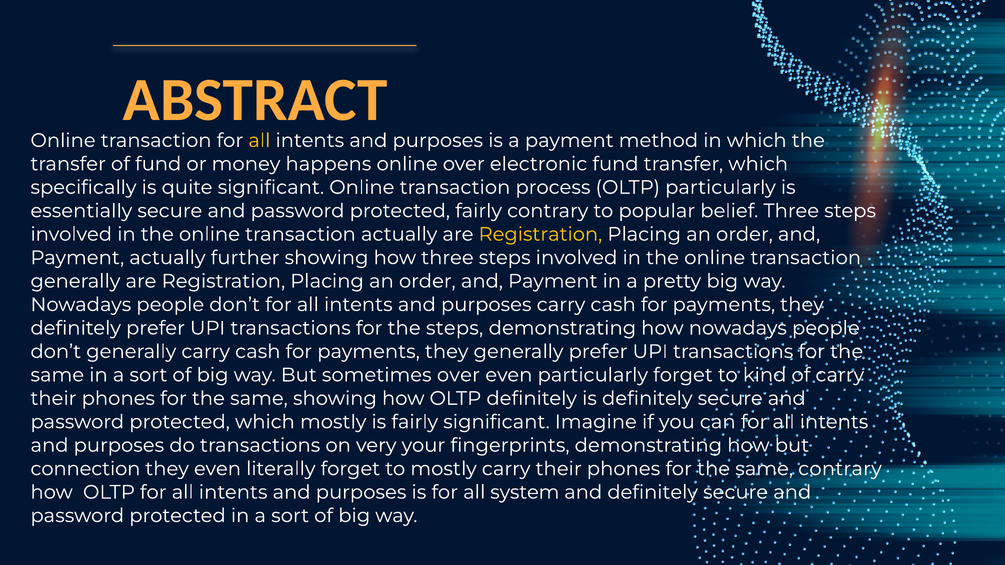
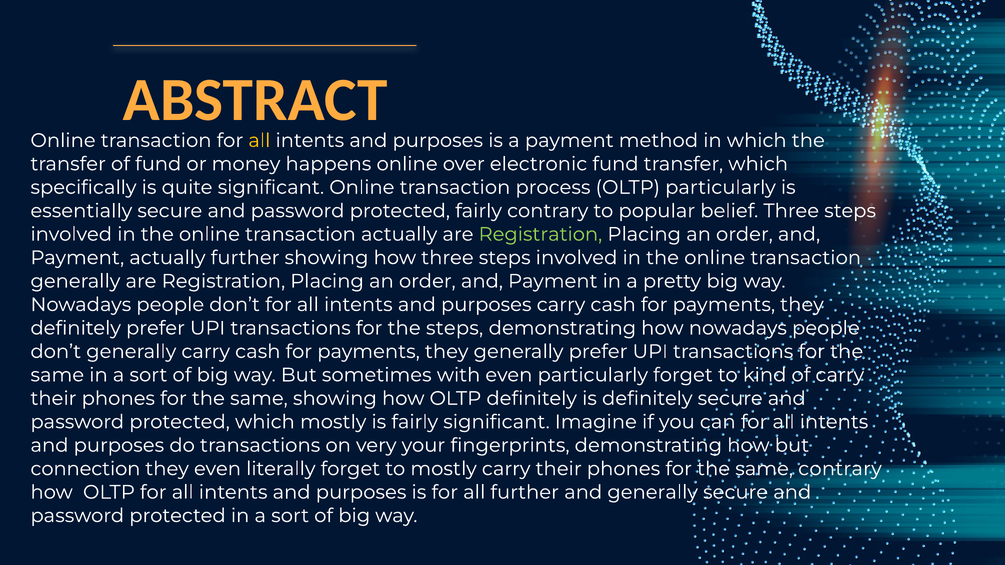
Registration colour: yellow -> light green (540, 234)
sometimes over: over -> with (459, 375)
all system: system -> further (525, 492)
and definitely: definitely -> generally (653, 492)
